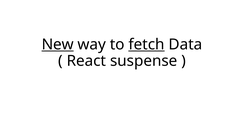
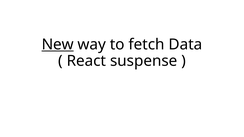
fetch underline: present -> none (147, 45)
